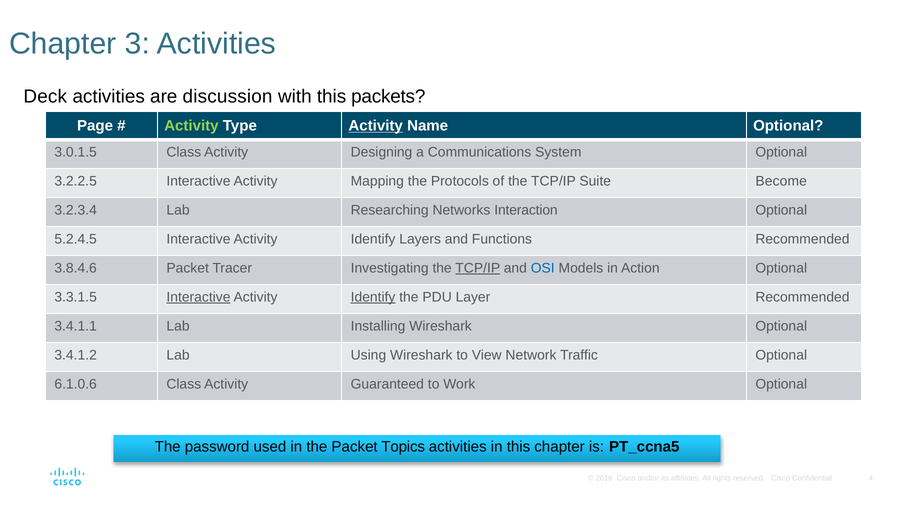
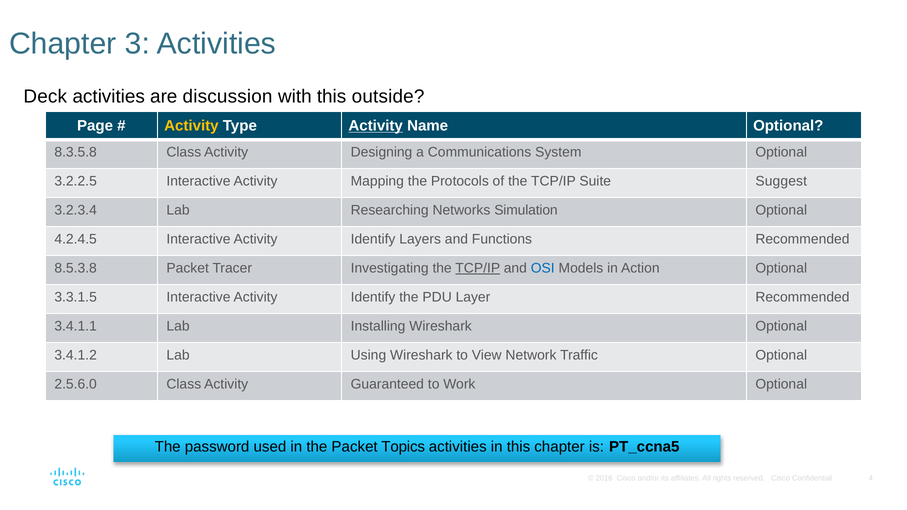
packets: packets -> outside (388, 96)
Activity colour: light green -> yellow (191, 126)
3.0.1.5: 3.0.1.5 -> 8.3.5.8 (76, 152)
Become: Become -> Suggest (781, 181)
Interaction: Interaction -> Simulation (526, 210)
5.2.4.5: 5.2.4.5 -> 4.2.4.5 (76, 239)
3.8.4.6: 3.8.4.6 -> 8.5.3.8 (76, 268)
Interactive underline: present -> none (198, 297)
Identify underline: present -> none (373, 297)
6.1.0.6: 6.1.0.6 -> 2.5.6.0 (76, 384)
